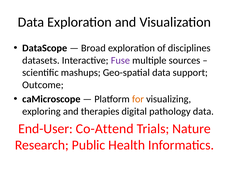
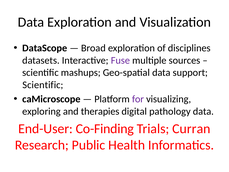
Outcome: Outcome -> Scientific (43, 85)
for colour: orange -> purple (138, 99)
Co-Attend: Co-Attend -> Co-Finding (105, 128)
Nature: Nature -> Curran (191, 128)
